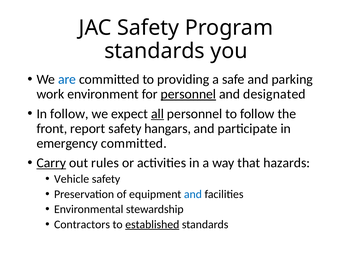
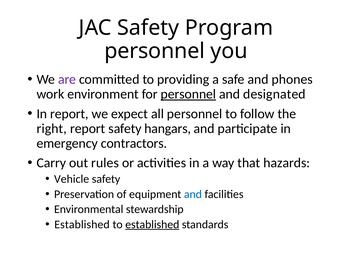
standards: standards -> personnel (155, 51)
are colour: blue -> purple (67, 79)
parking: parking -> phones (292, 79)
In follow: follow -> report (69, 114)
all underline: present -> none (158, 114)
front: front -> right (52, 128)
emergency committed: committed -> contractors (134, 143)
Carry underline: present -> none (51, 163)
Contractors: Contractors -> Established (82, 224)
